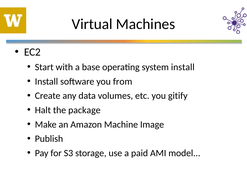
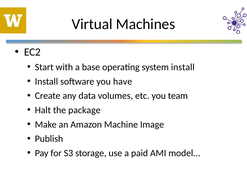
from: from -> have (123, 81)
gitify: gitify -> team (178, 95)
